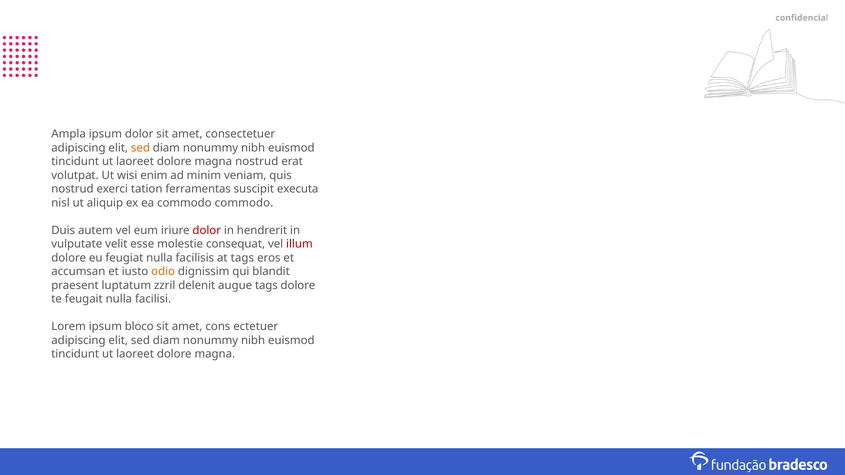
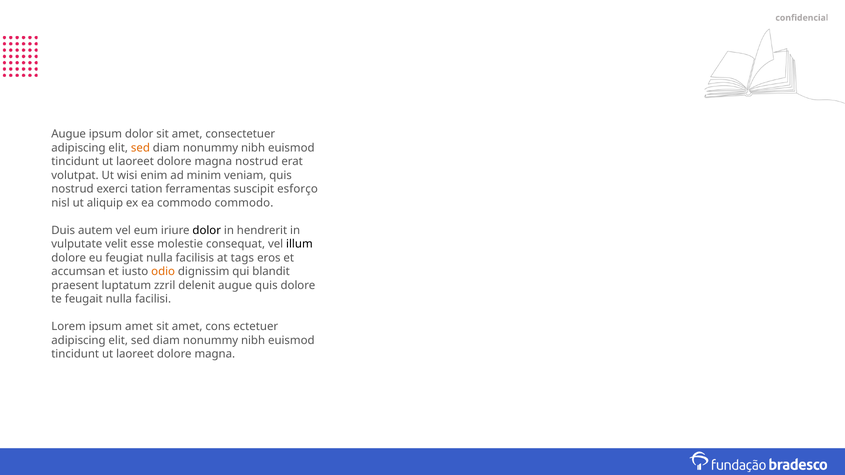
Ampla: Ampla -> Augue (69, 134)
executa: executa -> esforço (298, 189)
dolor colour: red -> black (207, 231)
illum colour: red -> black (299, 244)
augue tags: tags -> quis (266, 285)
ipsum bloco: bloco -> amet (139, 327)
